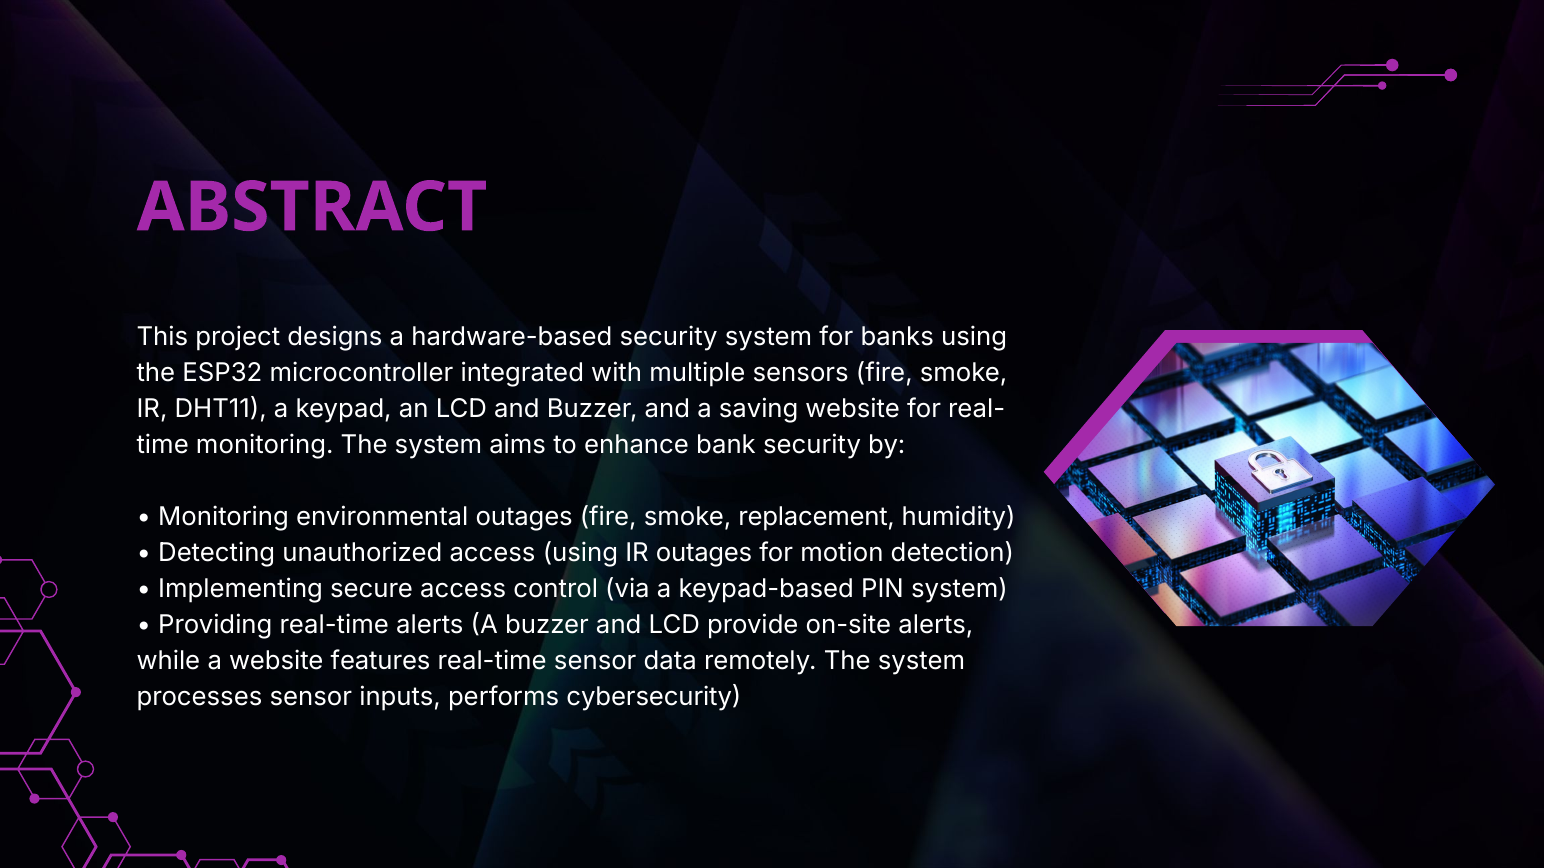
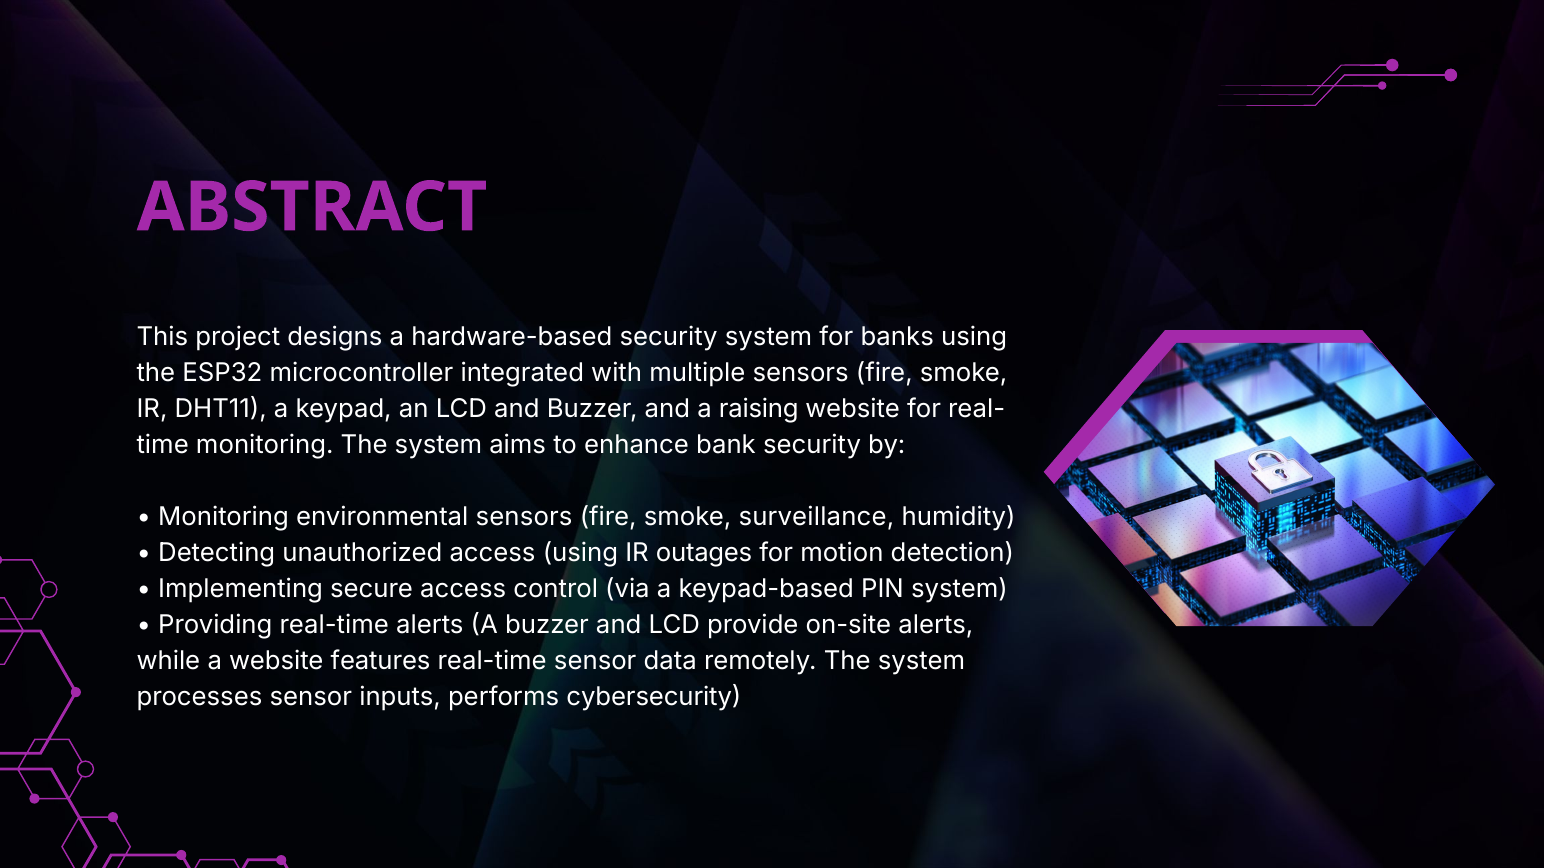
saving: saving -> raising (759, 409)
environmental outages: outages -> sensors (524, 517)
replacement: replacement -> surveillance (816, 517)
